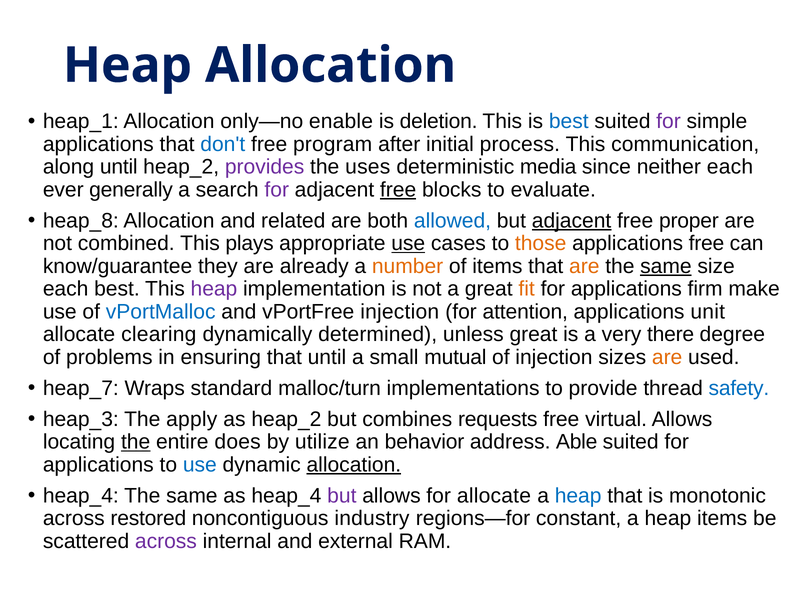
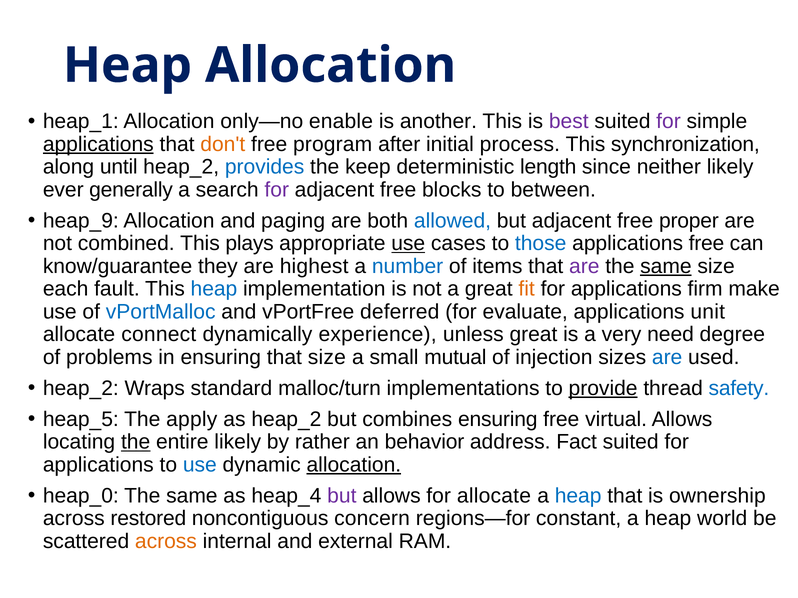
deletion: deletion -> another (438, 122)
best colour: blue -> purple (569, 122)
applications underline: none -> present (98, 144)
don't colour: blue -> orange (223, 144)
communication: communication -> synchronization (685, 144)
provides colour: purple -> blue (265, 167)
uses: uses -> keep (368, 167)
media: media -> length (548, 167)
neither each: each -> likely (730, 167)
free underline: present -> none (398, 190)
evaluate: evaluate -> between (553, 190)
heap_8: heap_8 -> heap_9 (81, 221)
related: related -> paging (293, 221)
adjacent underline: present -> none (572, 221)
those colour: orange -> blue (541, 244)
already: already -> highest (314, 266)
number colour: orange -> blue (408, 266)
are colour: orange -> purple (584, 266)
each best: best -> fault (117, 289)
heap colour: purple -> blue (214, 289)
vPortFree injection: injection -> deferred (400, 312)
attention: attention -> evaluate (525, 312)
clearing: clearing -> connect (159, 335)
determined: determined -> experience (378, 335)
there: there -> need (671, 335)
that until: until -> size (327, 357)
are colour: orange -> blue (667, 357)
heap_7: heap_7 -> heap_2 (81, 389)
provide underline: none -> present (603, 389)
heap_3: heap_3 -> heap_5 (81, 420)
combines requests: requests -> ensuring (498, 420)
entire does: does -> likely (238, 442)
utilize: utilize -> rather (322, 442)
Able: Able -> Fact (577, 442)
heap_4: heap_4 -> heap_0 (81, 496)
monotonic: monotonic -> ownership (717, 496)
industry: industry -> concern (372, 519)
heap items: items -> world (722, 519)
across colour: purple -> orange (166, 542)
